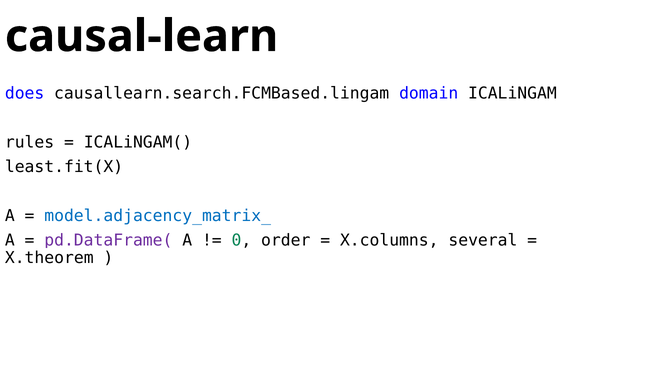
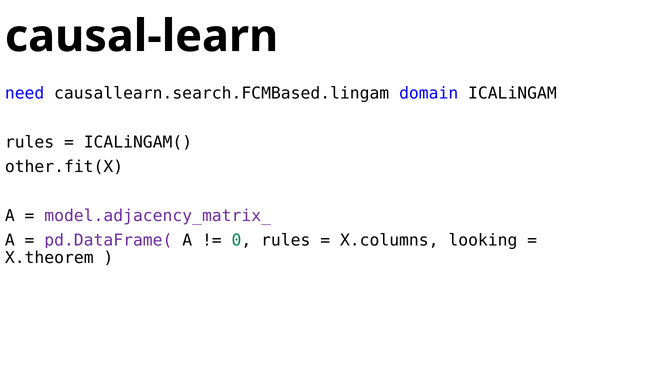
does: does -> need (25, 93)
least.fit(X: least.fit(X -> other.fit(X (64, 167)
model.adjacency_matrix_ colour: blue -> purple (158, 216)
0 order: order -> rules (286, 240)
several: several -> looking (483, 240)
